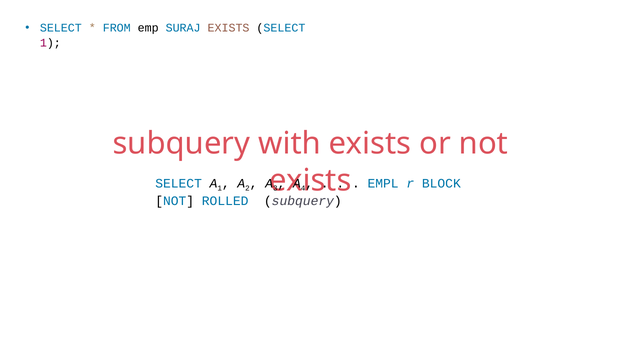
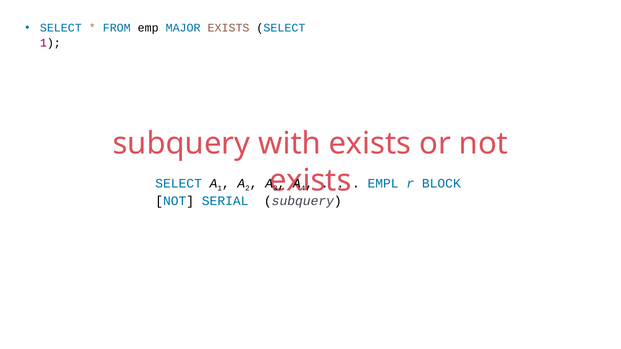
SURAJ: SURAJ -> MAJOR (183, 28)
ROLLED: ROLLED -> SERIAL (225, 201)
